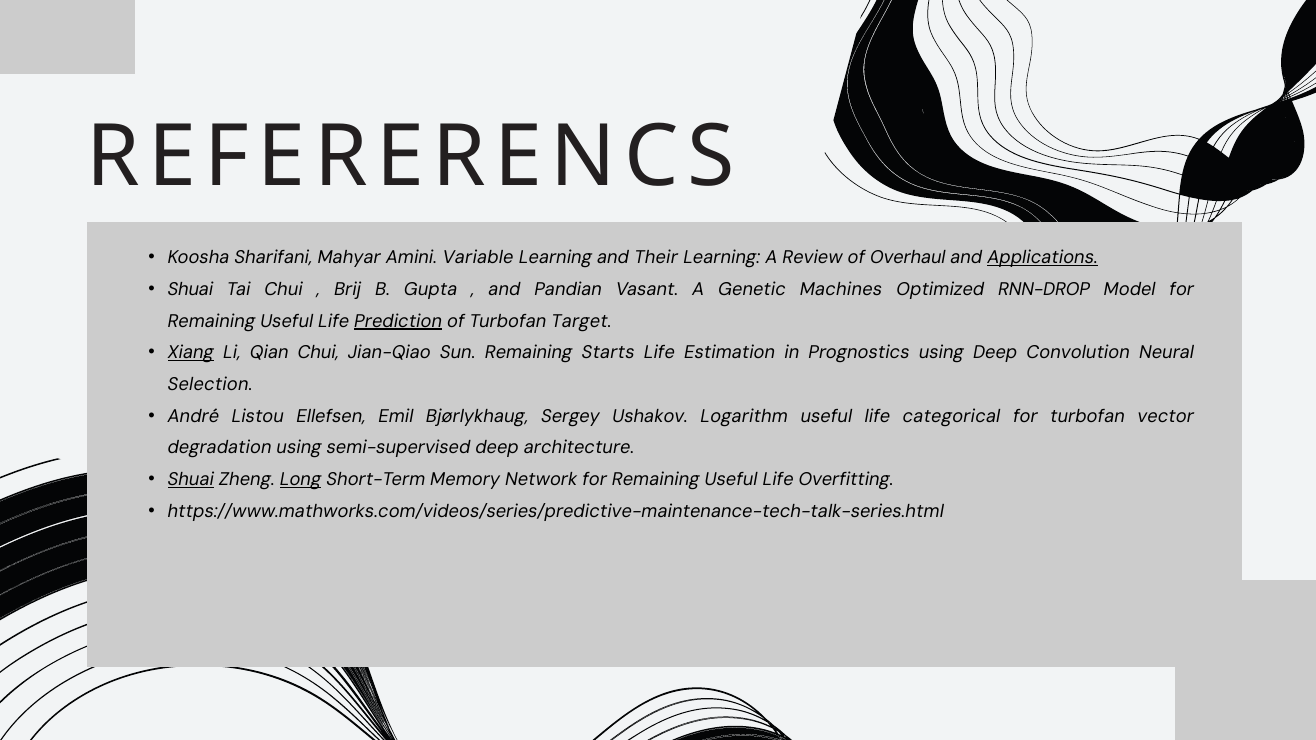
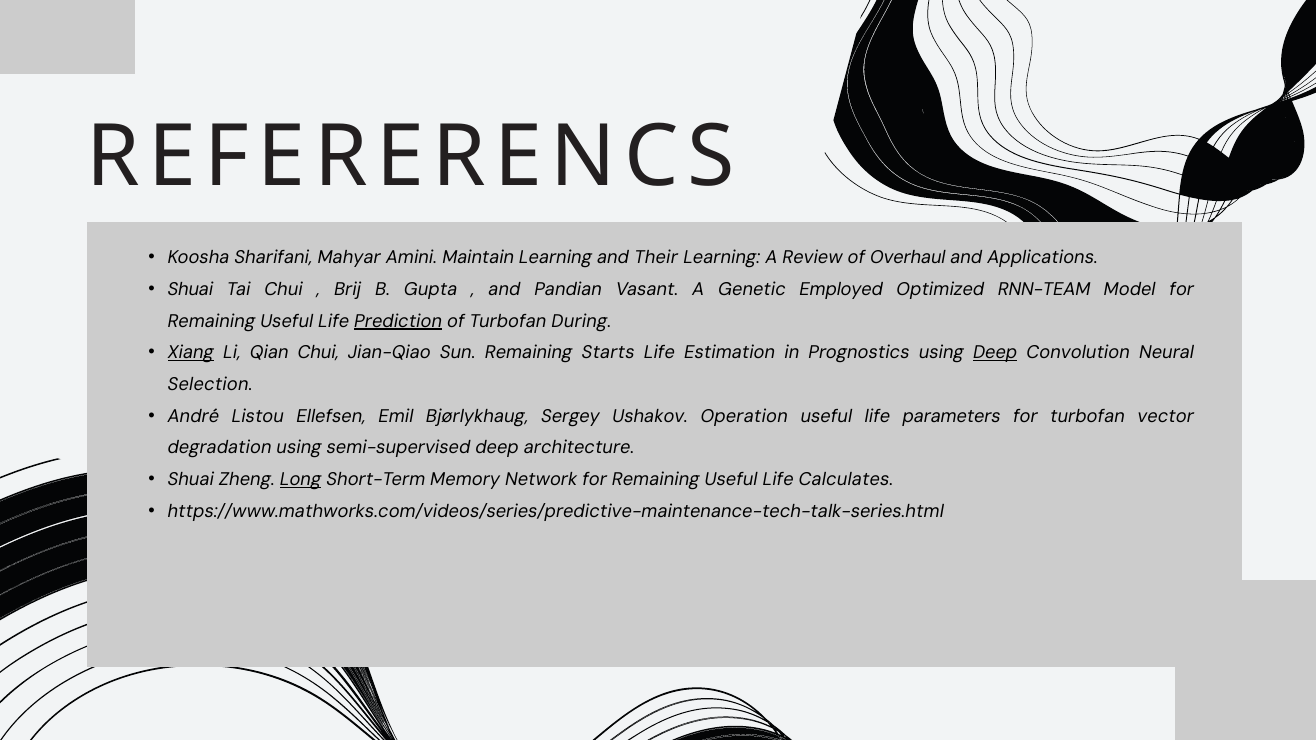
Variable: Variable -> Maintain (478, 258)
Applications underline: present -> none (1043, 258)
Machines: Machines -> Employed (841, 290)
RNN-DROP: RNN-DROP -> RNN-TEAM (1044, 290)
Target: Target -> During (582, 321)
Deep underline: none -> present (995, 353)
Logarithm: Logarithm -> Operation (744, 416)
categorical: categorical -> parameters (952, 416)
Shuai underline: present -> none (191, 480)
Overfitting: Overfitting -> Calculates (846, 480)
